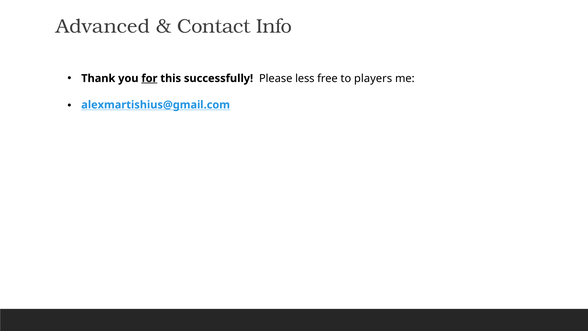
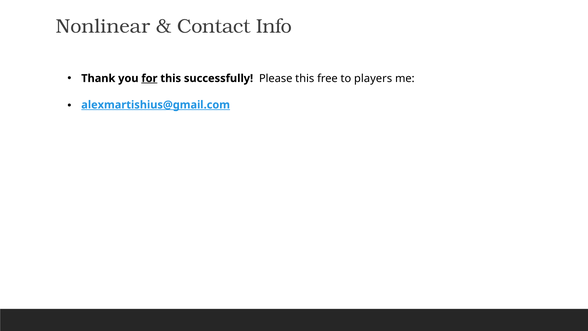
Advanced: Advanced -> Nonlinear (103, 26)
Please less: less -> this (305, 78)
alexmartishius@gmail.com underline: none -> present (156, 105)
